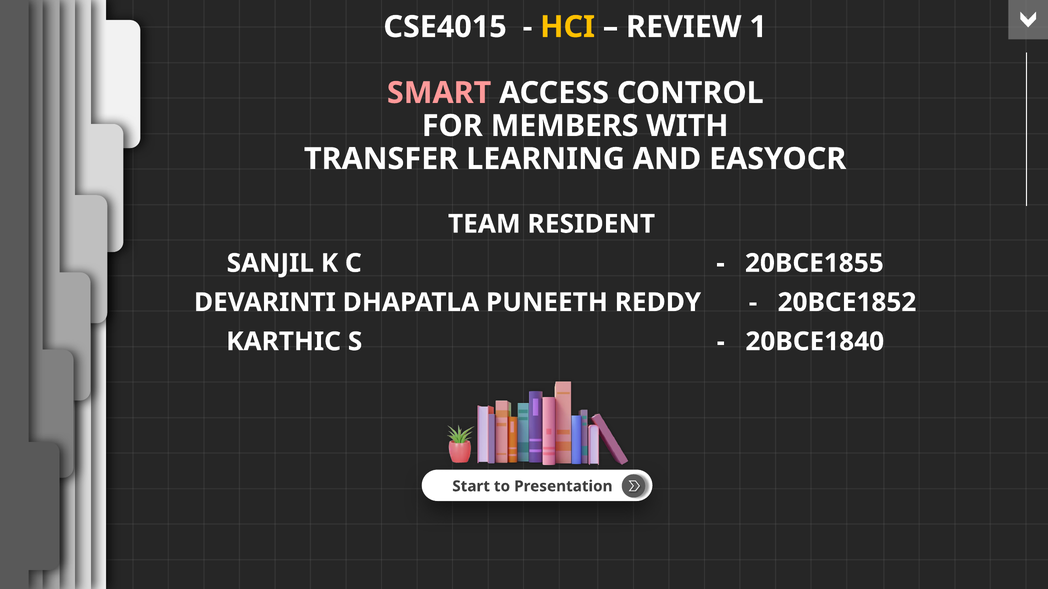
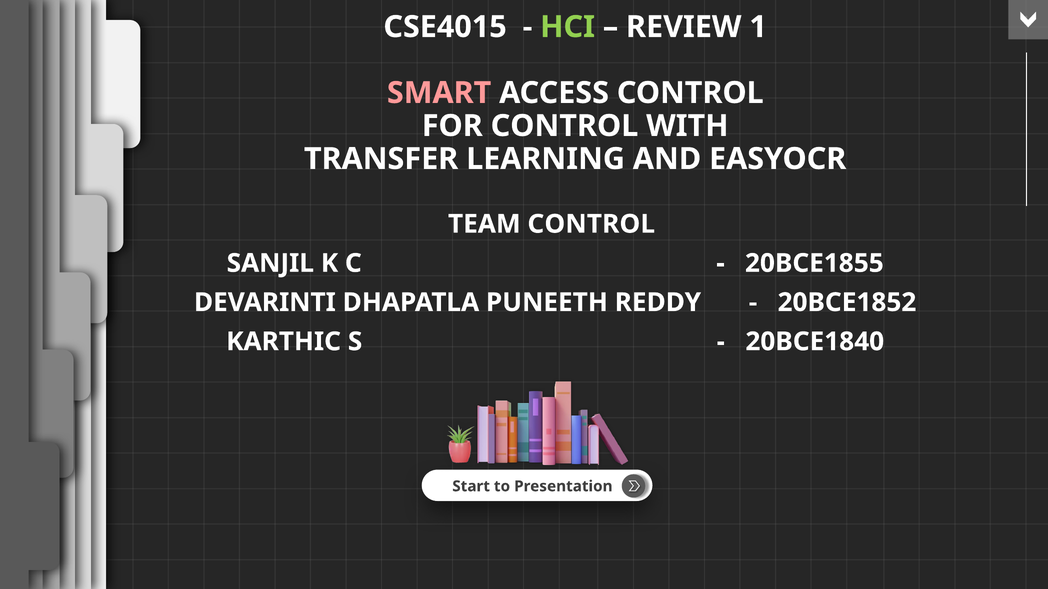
HCI colour: yellow -> light green (568, 27)
FOR MEMBERS: MEMBERS -> CONTROL (564, 126)
TEAM RESIDENT: RESIDENT -> CONTROL (591, 224)
